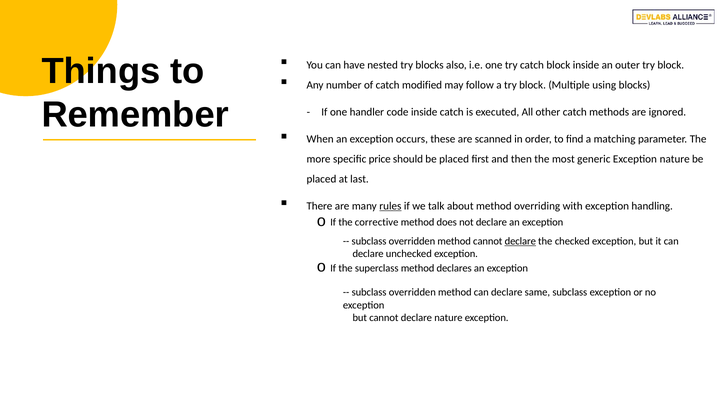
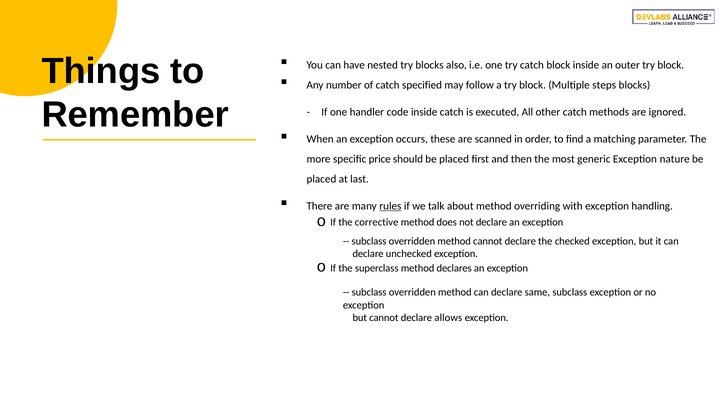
modified: modified -> specified (422, 85)
using: using -> steps (604, 85)
declare underline: present -> none (520, 241)
declare nature: nature -> allows (448, 318)
